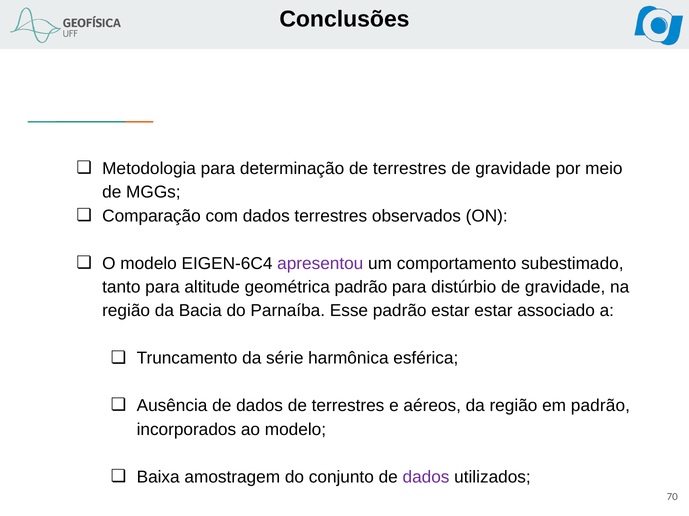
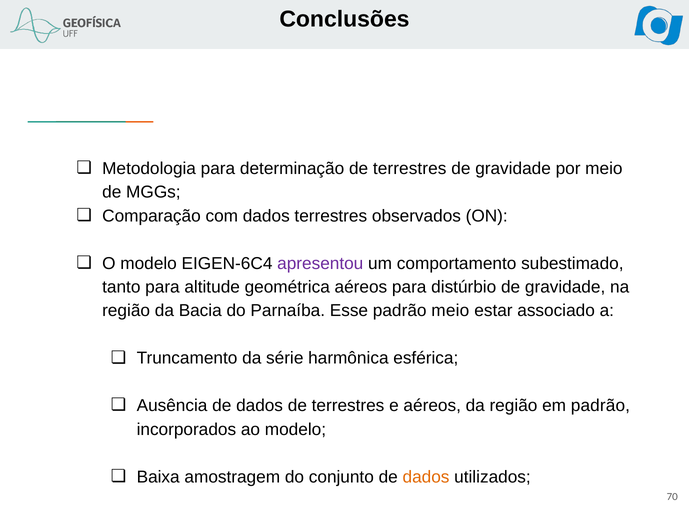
geométrica padrão: padrão -> aéreos (361, 287)
padrão estar: estar -> meio (450, 311)
dados colour: purple -> orange (426, 478)
